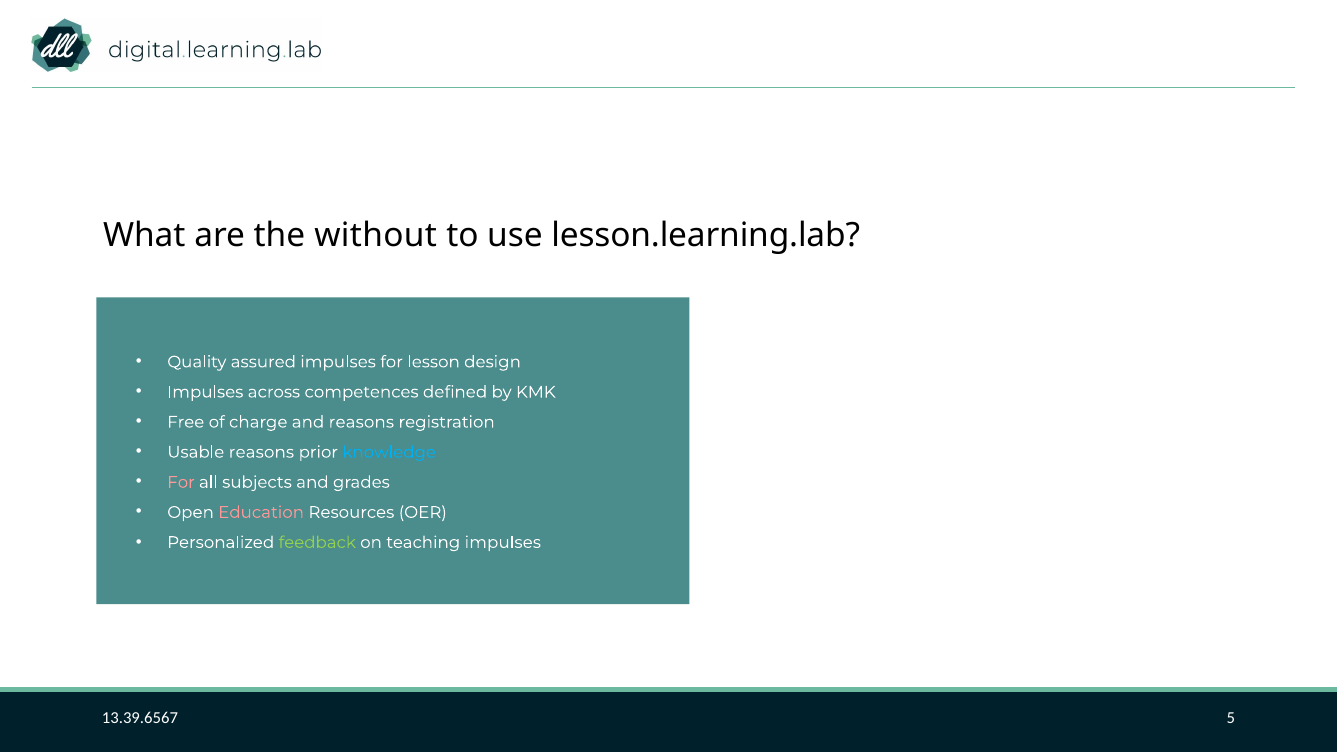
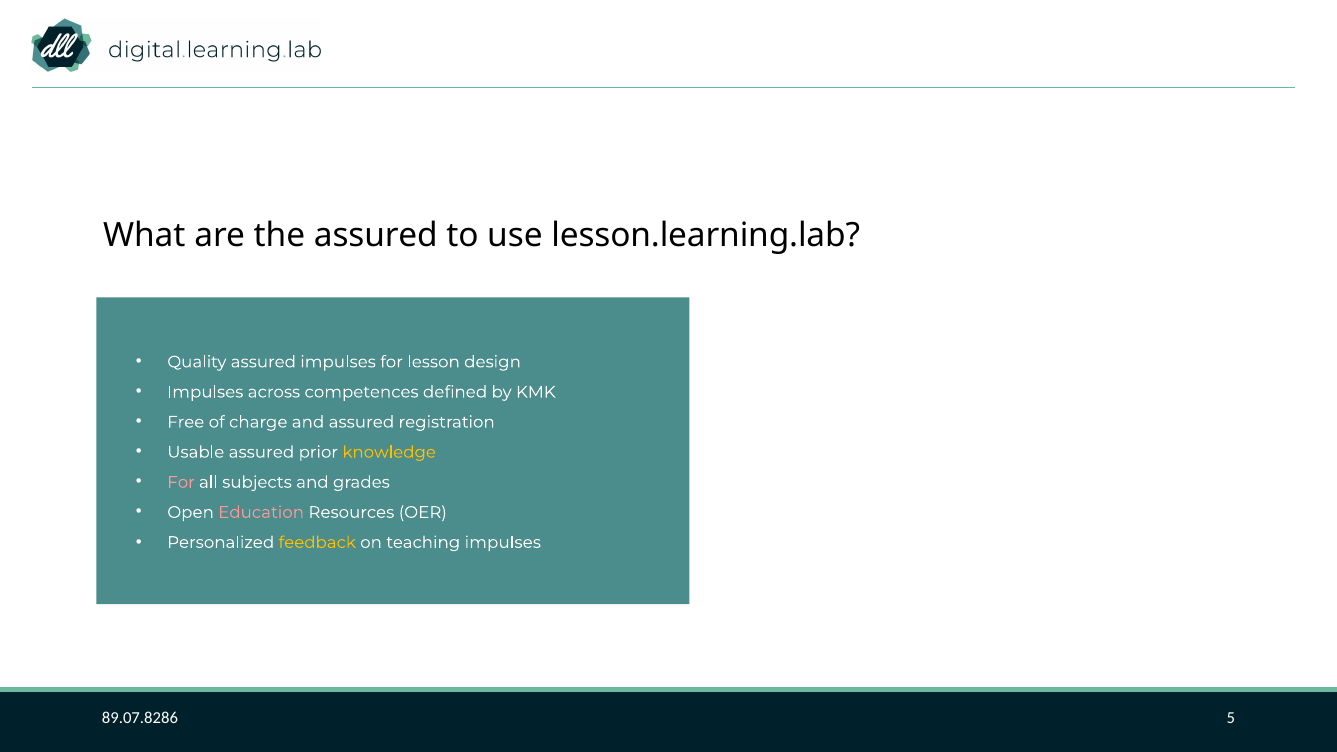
the without: without -> assured (376, 236)
and reasons: reasons -> assured (361, 422)
Usable reasons: reasons -> assured (261, 452)
knowledge colour: light blue -> yellow (389, 452)
feedback colour: light green -> yellow (317, 542)
13.39.6567: 13.39.6567 -> 89.07.8286 (140, 718)
